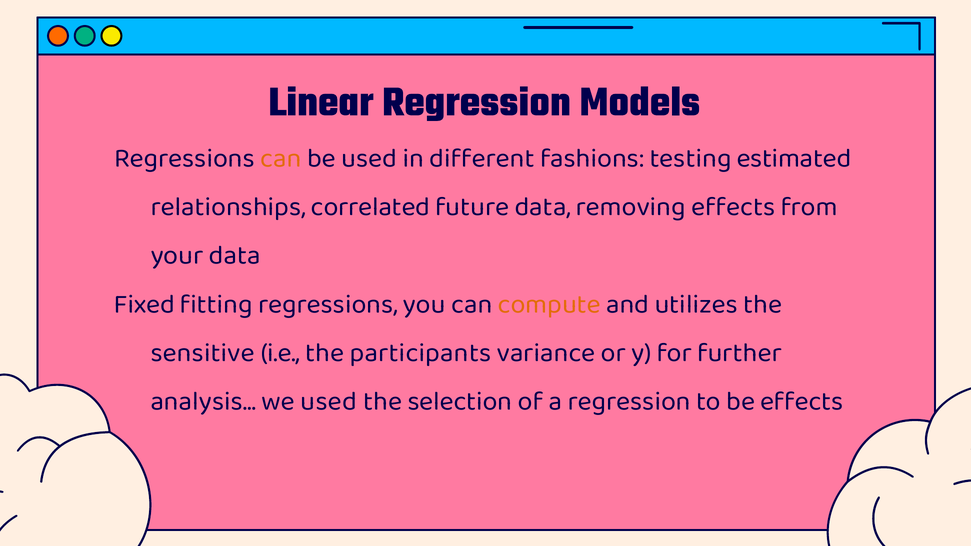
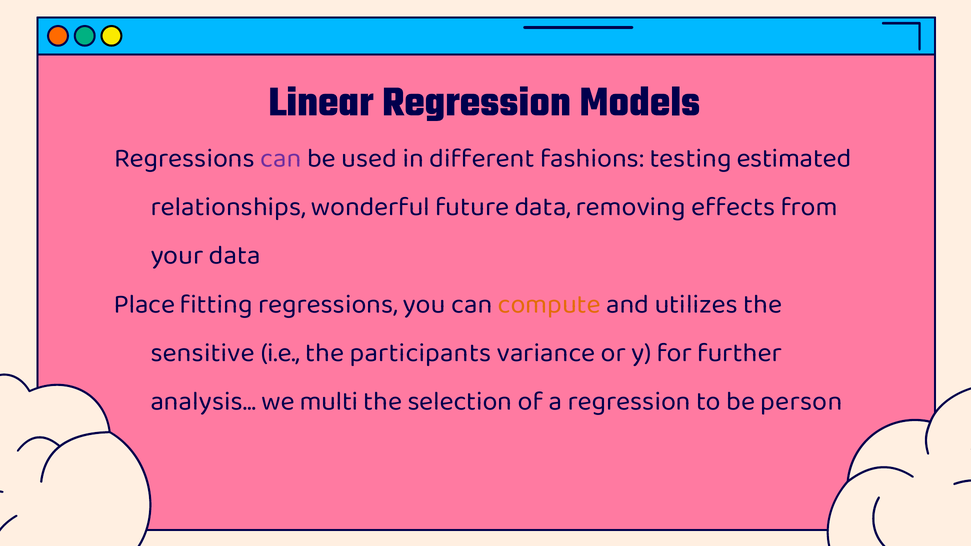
can colour: orange -> purple (281, 158)
correlated: correlated -> wonderful (370, 207)
Fixed: Fixed -> Place (144, 304)
we used: used -> multi (329, 401)
be effects: effects -> person (801, 401)
